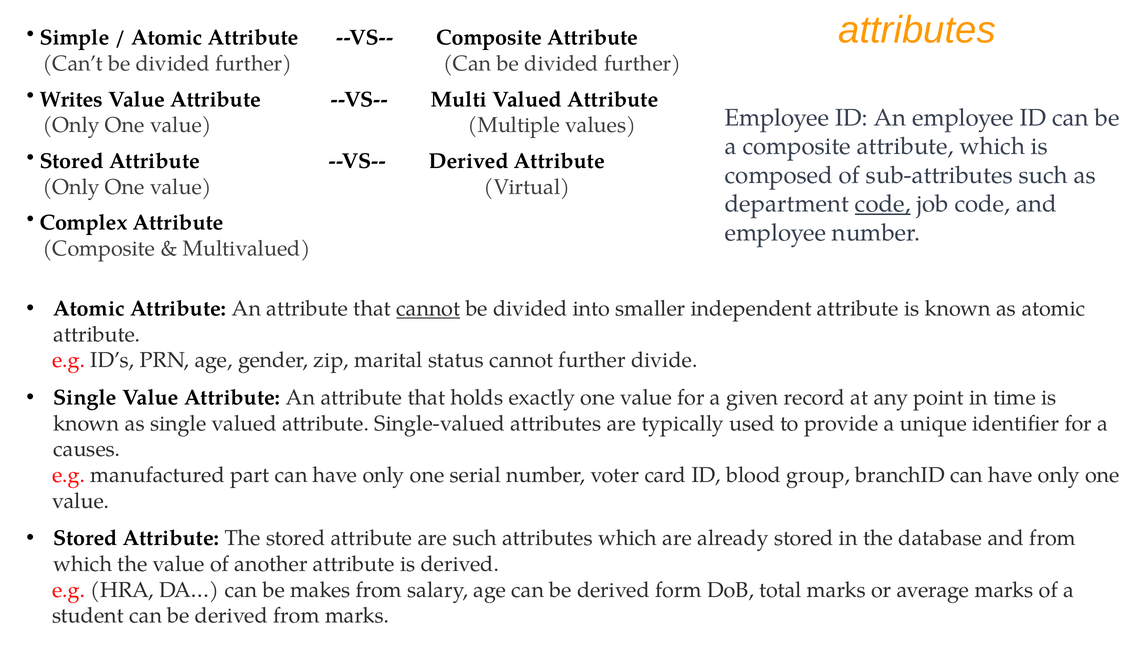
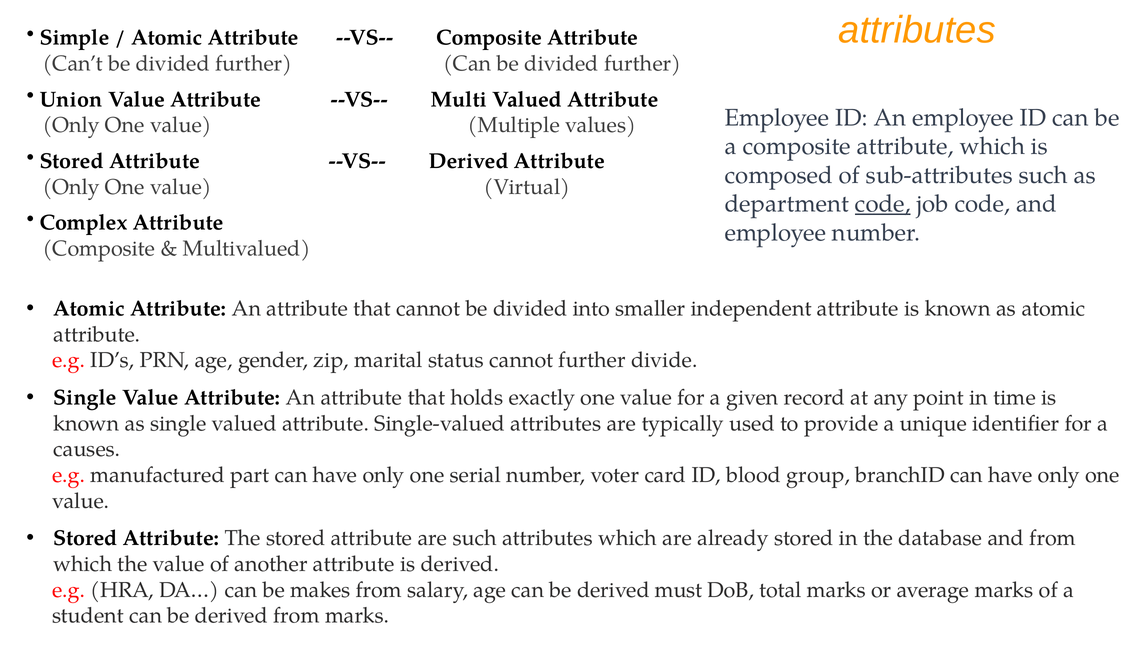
Writes: Writes -> Union (71, 99)
cannot underline: present -> none (428, 309)
form: form -> must (679, 590)
